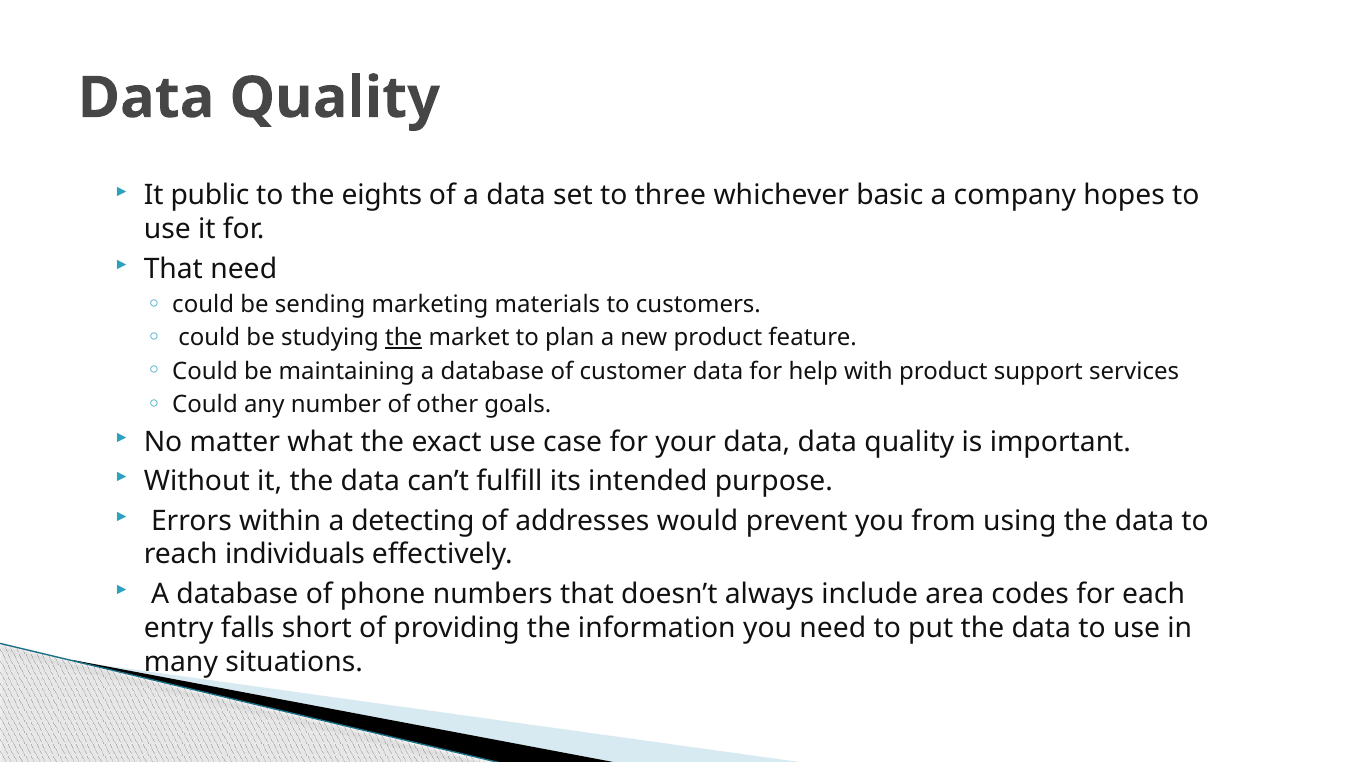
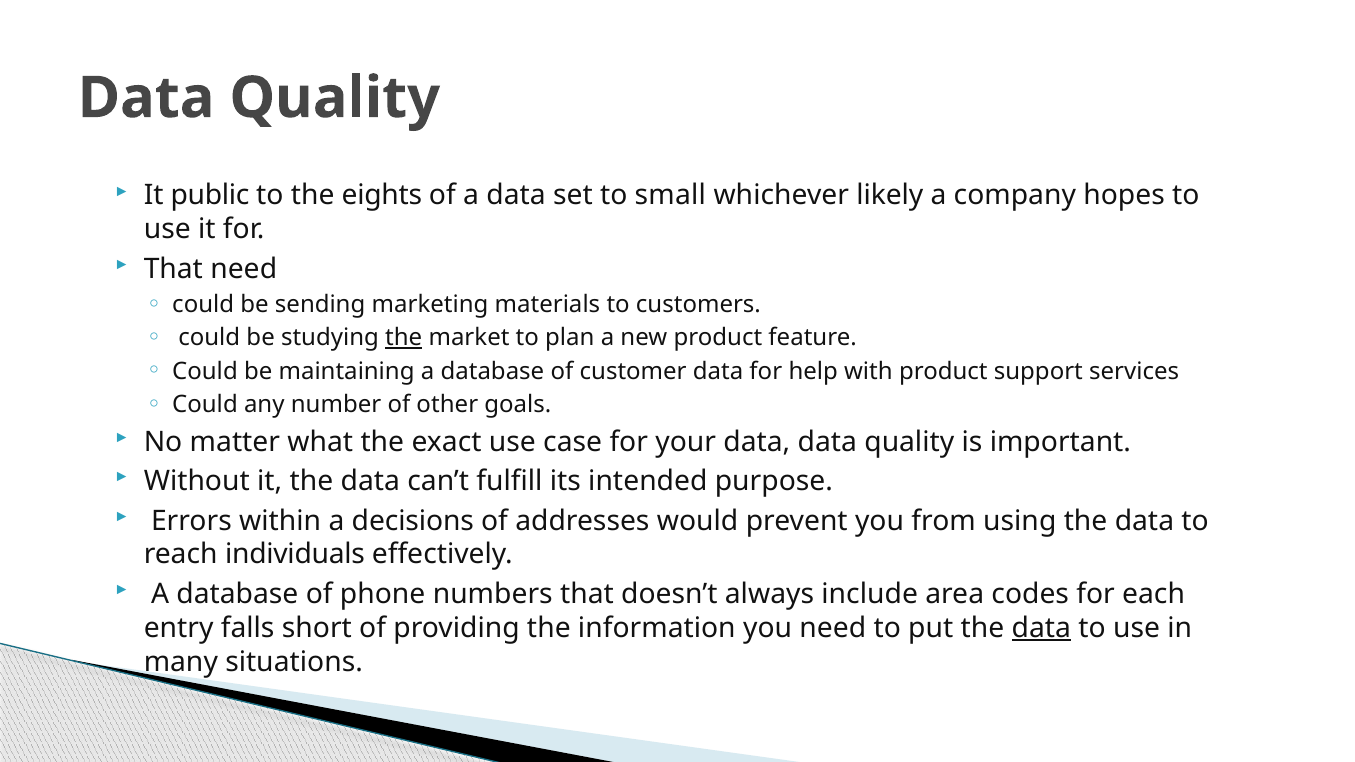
three: three -> small (670, 195)
basic: basic -> likely (890, 195)
detecting: detecting -> decisions (413, 521)
data underline: none -> present (1041, 628)
